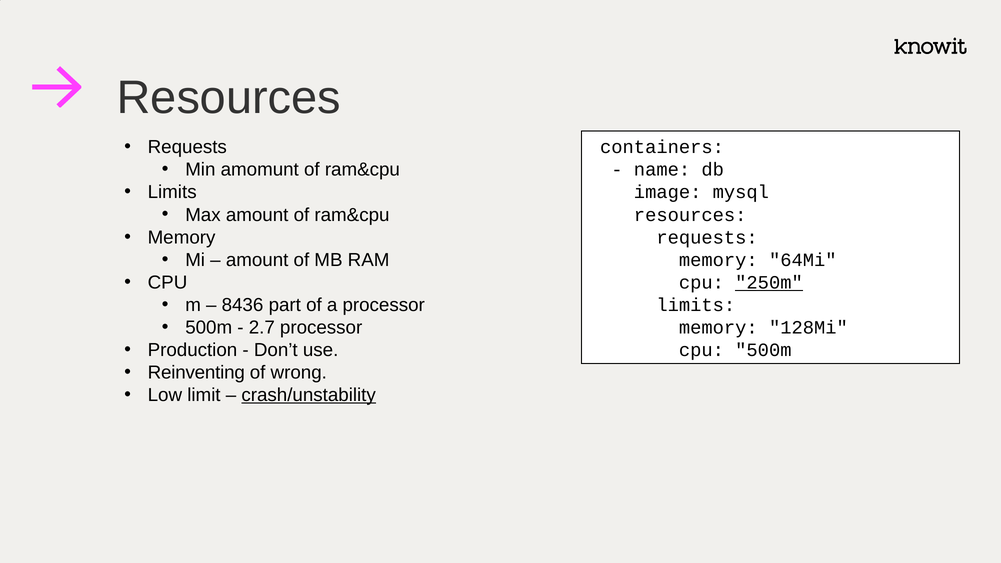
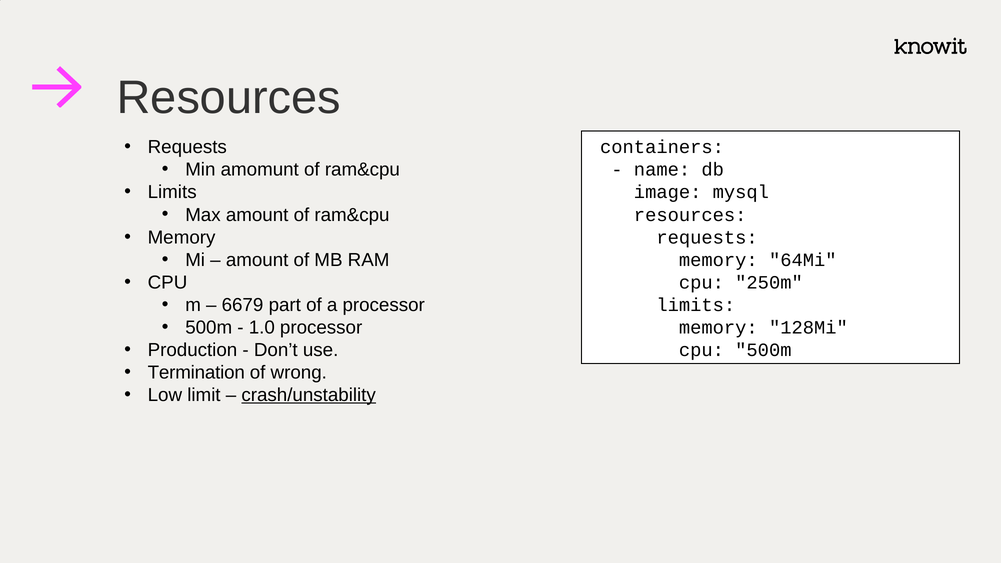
250m underline: present -> none (769, 282)
8436: 8436 -> 6679 (242, 305)
2.7: 2.7 -> 1.0 (262, 327)
Reinventing: Reinventing -> Termination (196, 372)
